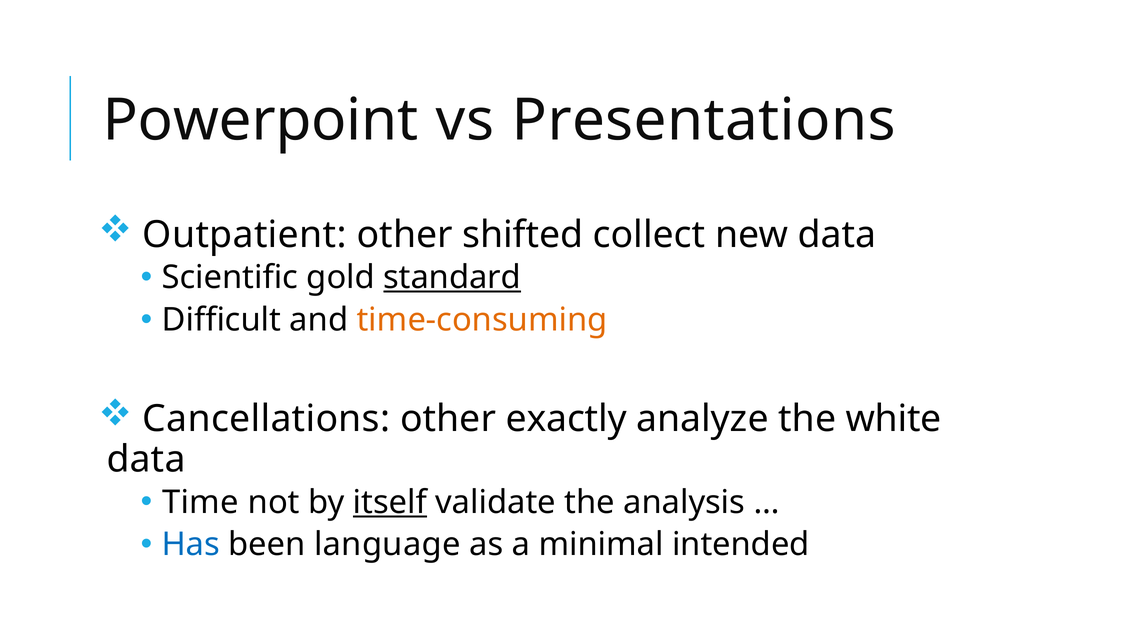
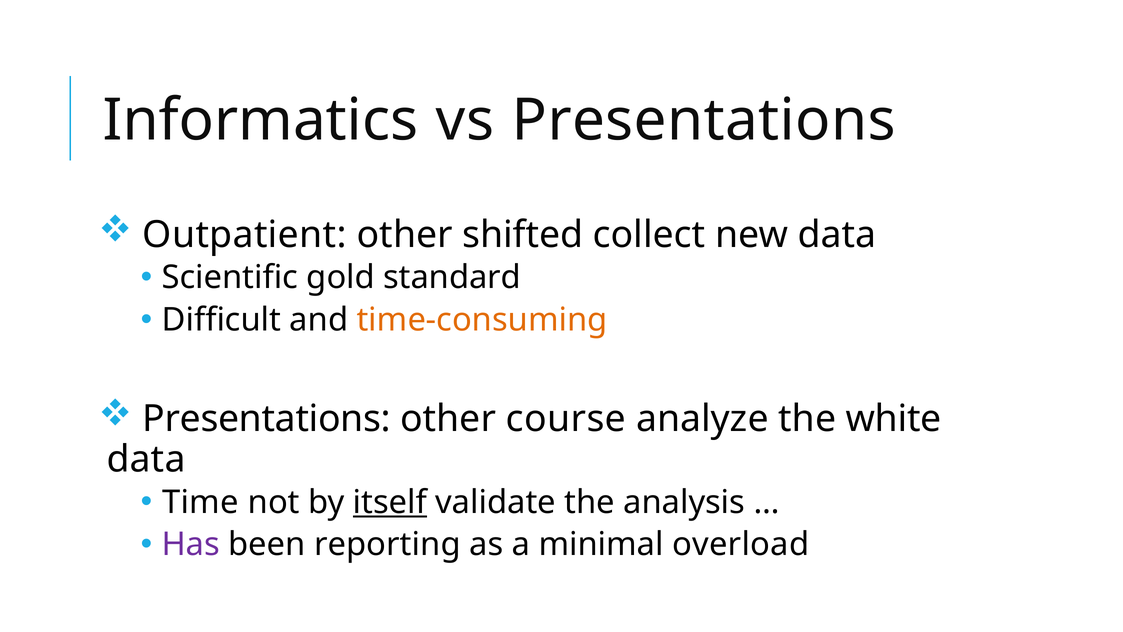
Powerpoint: Powerpoint -> Informatics (260, 120)
standard underline: present -> none (452, 277)
Cancellations: Cancellations -> Presentations (267, 419)
exactly: exactly -> course (566, 419)
Has colour: blue -> purple (191, 544)
language: language -> reporting (387, 544)
intended: intended -> overload (741, 544)
